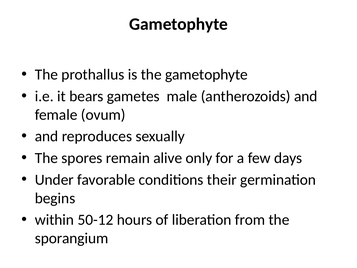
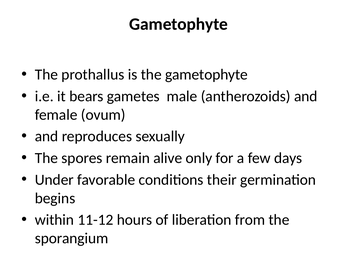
50-12: 50-12 -> 11-12 (95, 220)
